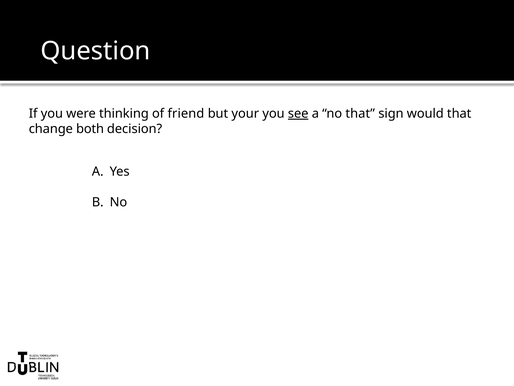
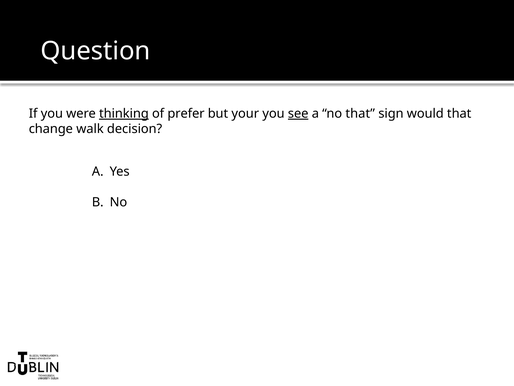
thinking underline: none -> present (124, 113)
friend: friend -> prefer (186, 113)
both: both -> walk (90, 129)
